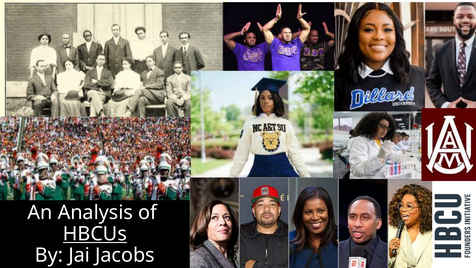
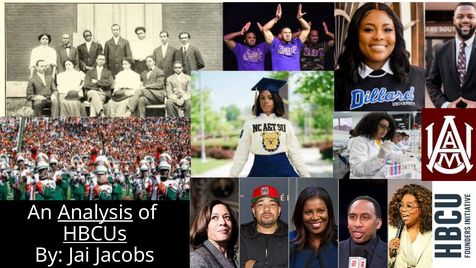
Analysis underline: none -> present (95, 212)
